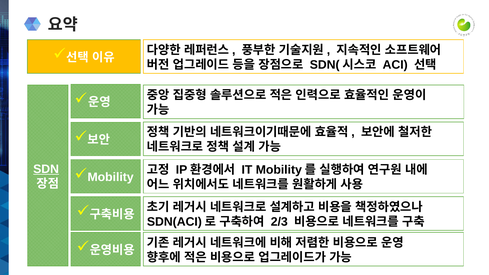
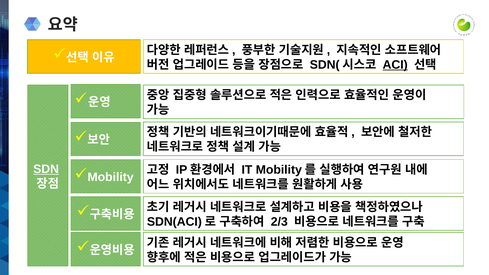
ACI underline: none -> present (395, 65)
